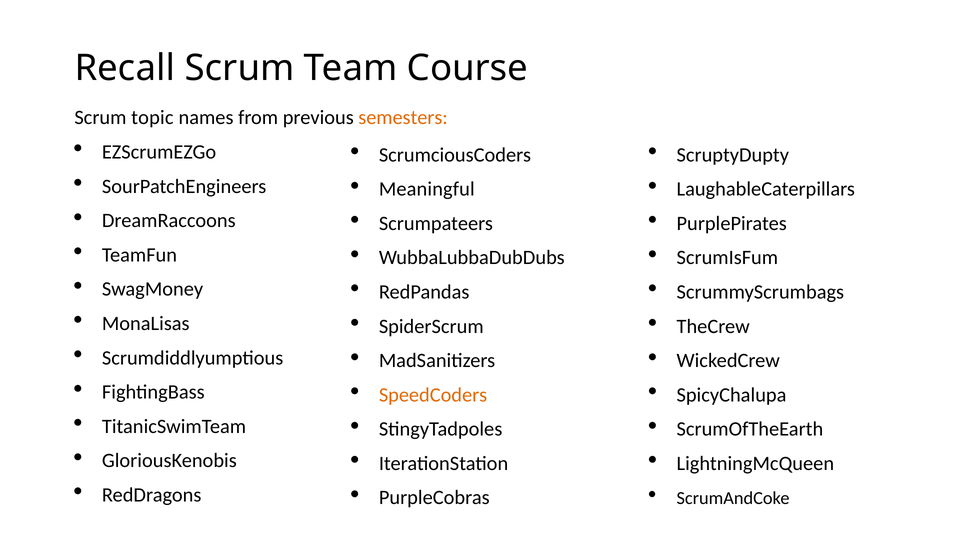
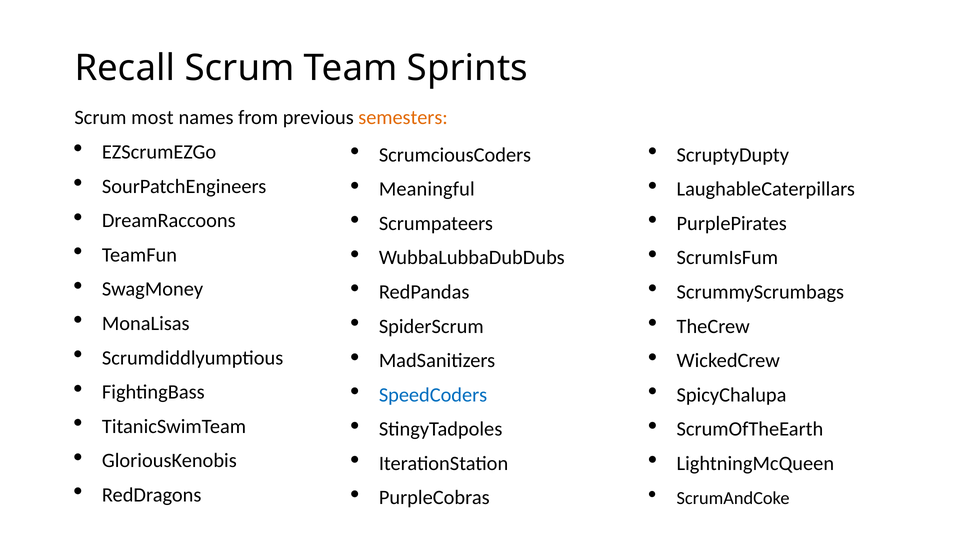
Course: Course -> Sprints (467, 68)
topic: topic -> most (152, 118)
SpeedCoders colour: orange -> blue (433, 395)
